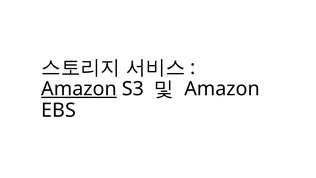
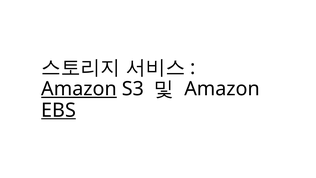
EBS underline: none -> present (59, 110)
